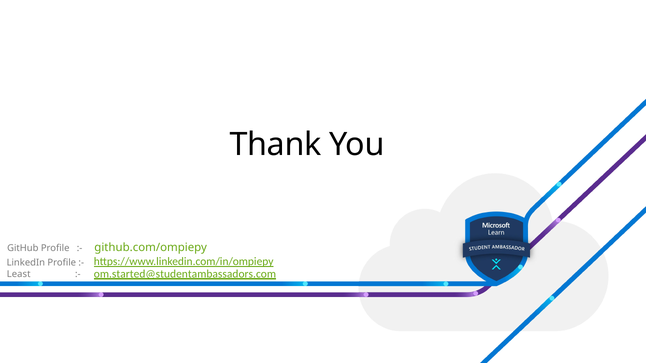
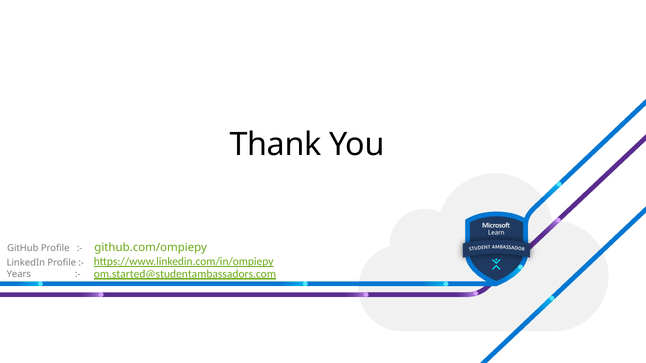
Least: Least -> Years (19, 274)
